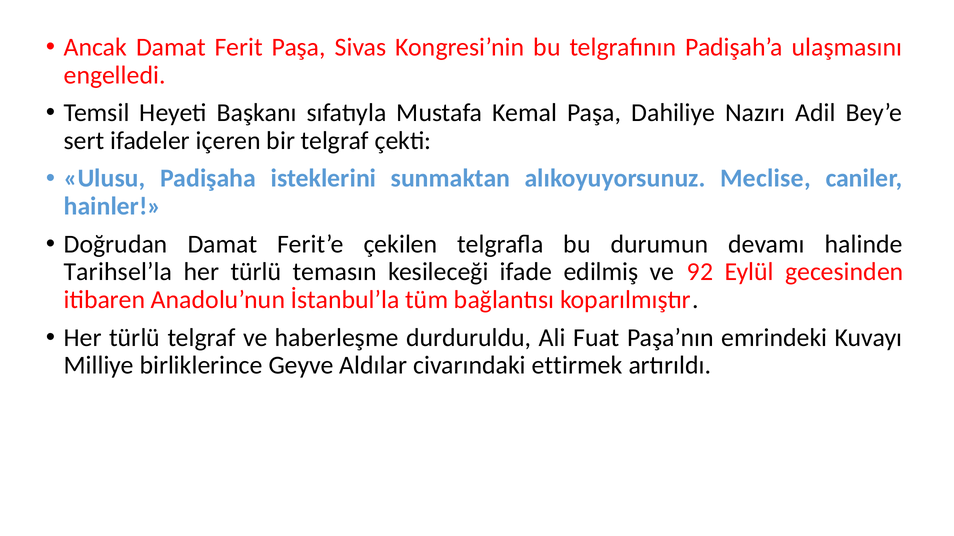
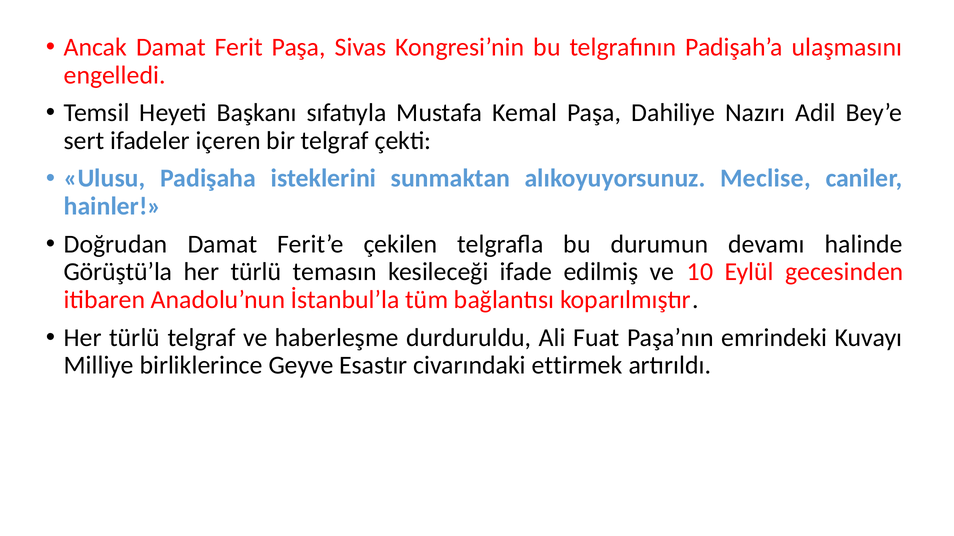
Tarihsel’la: Tarihsel’la -> Görüştü’la (118, 272)
92: 92 -> 10 (700, 272)
Aldılar: Aldılar -> Esastır (373, 366)
